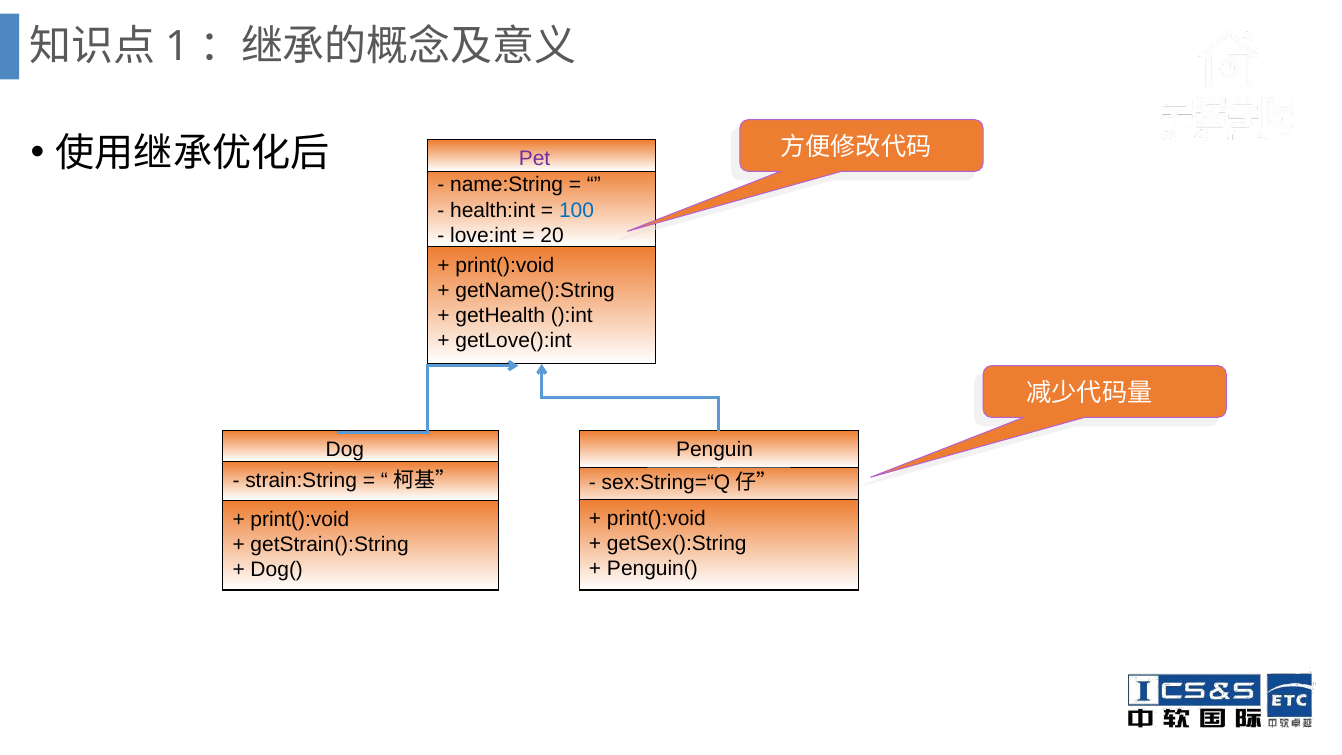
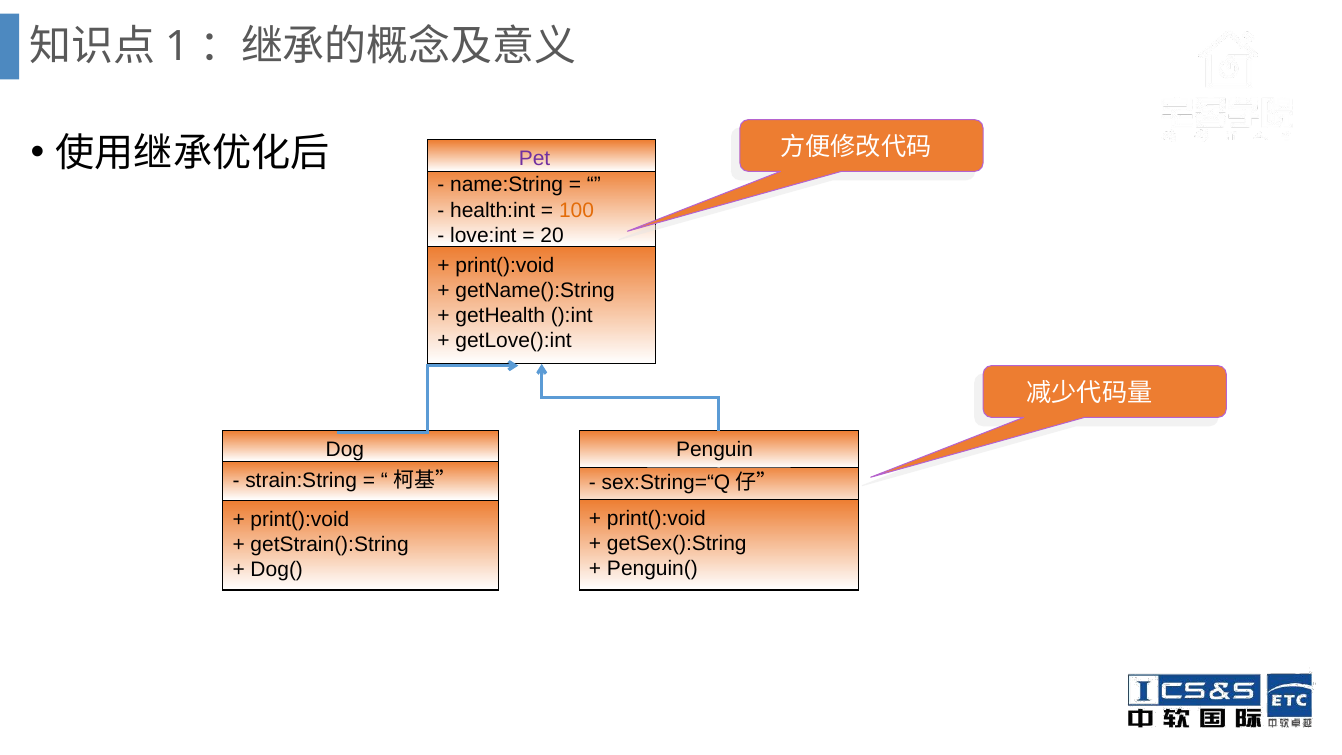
100 colour: blue -> orange (577, 210)
